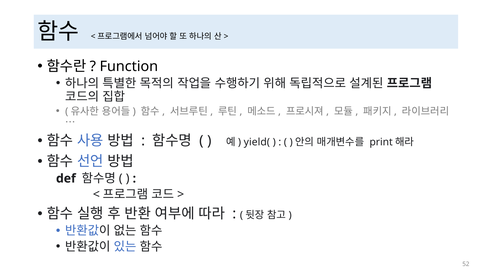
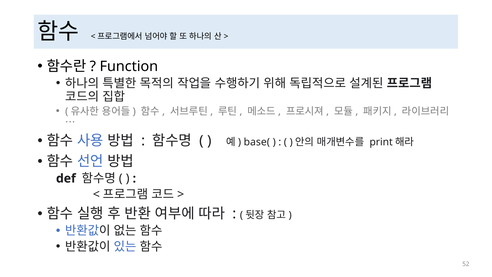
yield(: yield( -> base( (257, 142)
